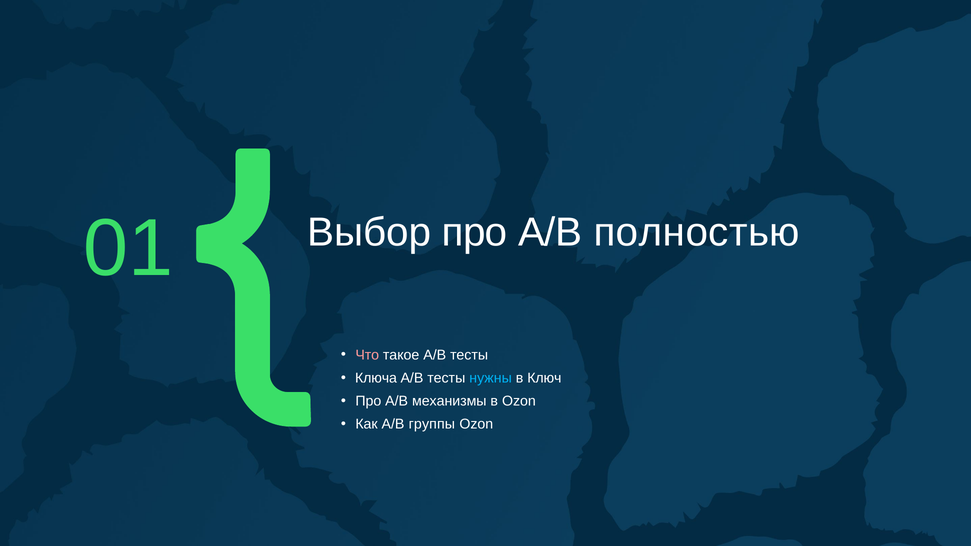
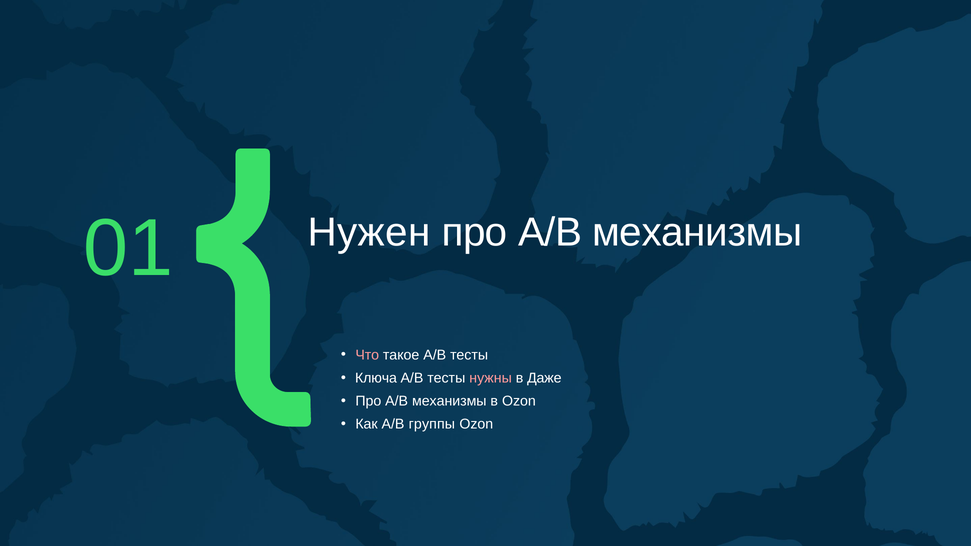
Выбор: Выбор -> Нужен (369, 233)
полностью: полностью -> механизмы (697, 233)
нужны colour: light blue -> pink (491, 378)
Ключ: Ключ -> Даже (544, 378)
